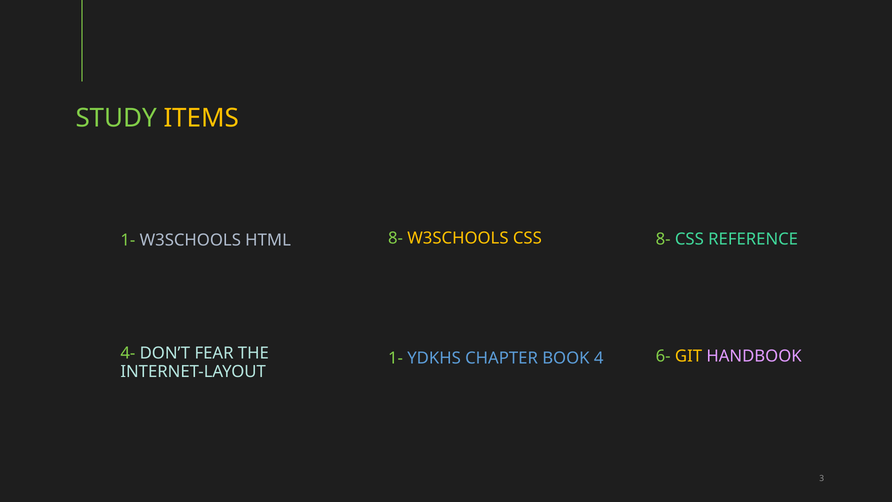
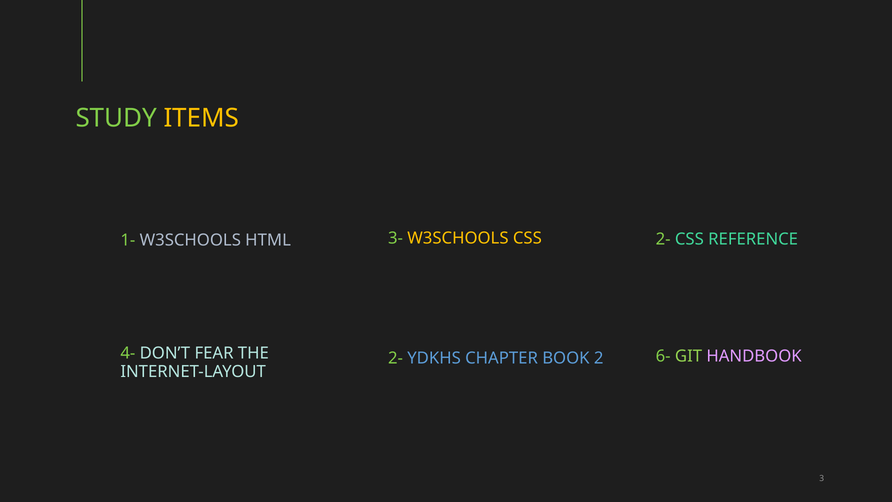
HTML 8-: 8- -> 3- (396, 238)
CSS 8-: 8- -> 2- (663, 239)
1-: 1- -> 2- (396, 358)
4: 4 -> 2 (599, 358)
GIT colour: yellow -> light green (689, 356)
